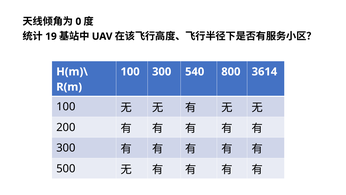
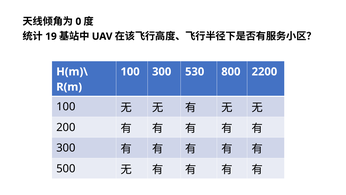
540: 540 -> 530 (195, 72)
3614: 3614 -> 2200 (264, 72)
